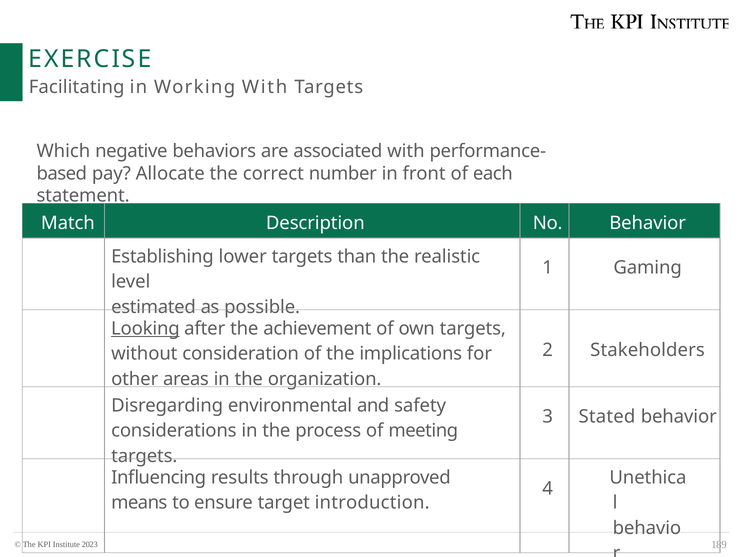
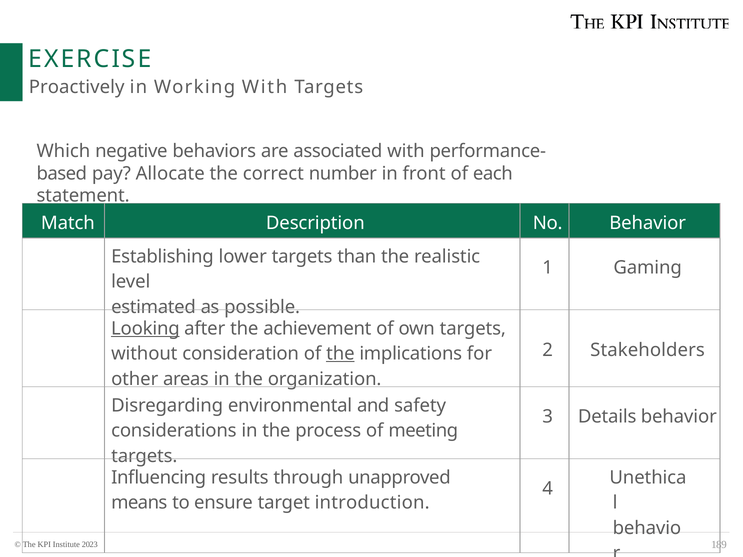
Facilitating: Facilitating -> Proactively (77, 87)
the underline: none -> present (340, 354)
Stated: Stated -> Details (607, 417)
